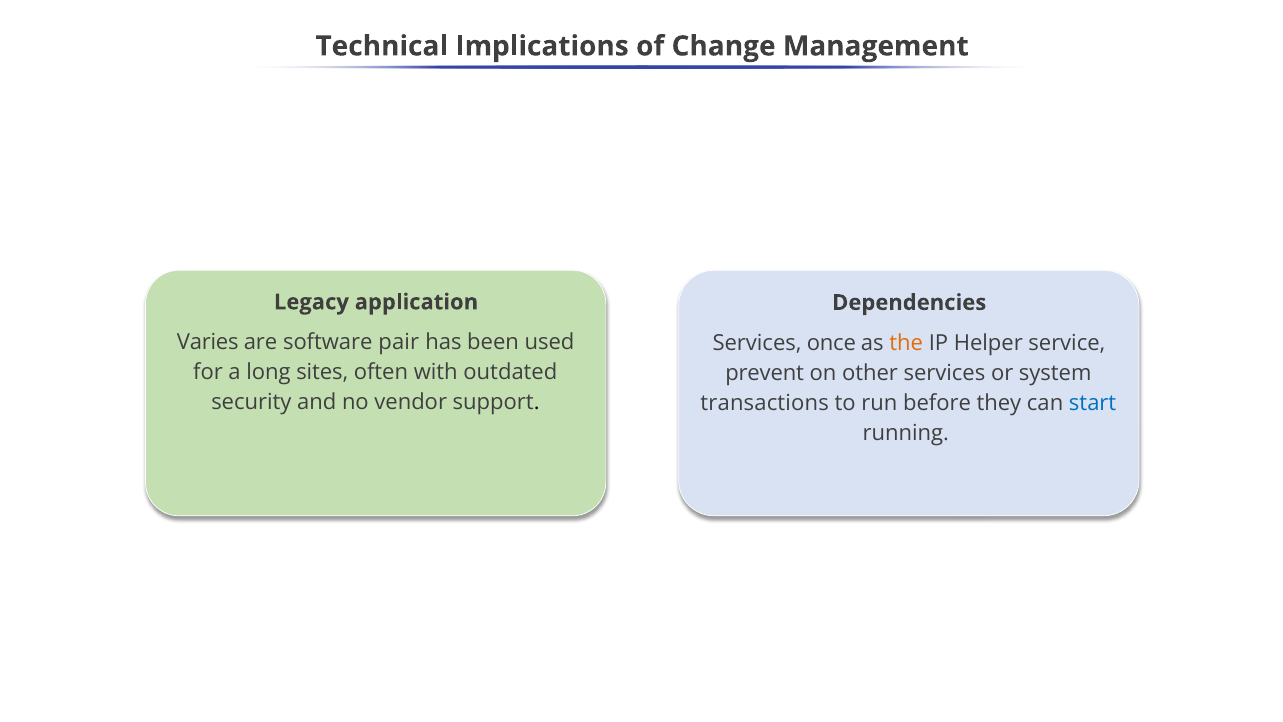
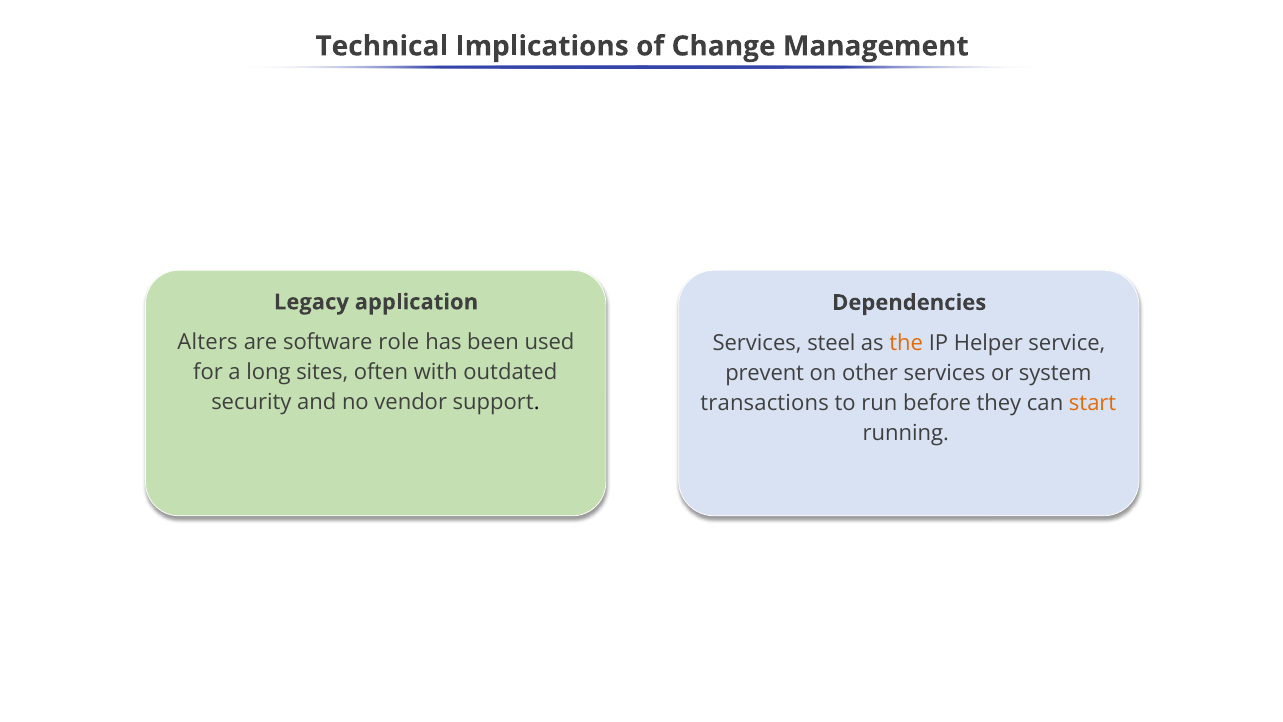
Varies: Varies -> Alters (208, 342)
pair: pair -> role (399, 342)
once: once -> steel (831, 343)
start colour: blue -> orange (1093, 403)
